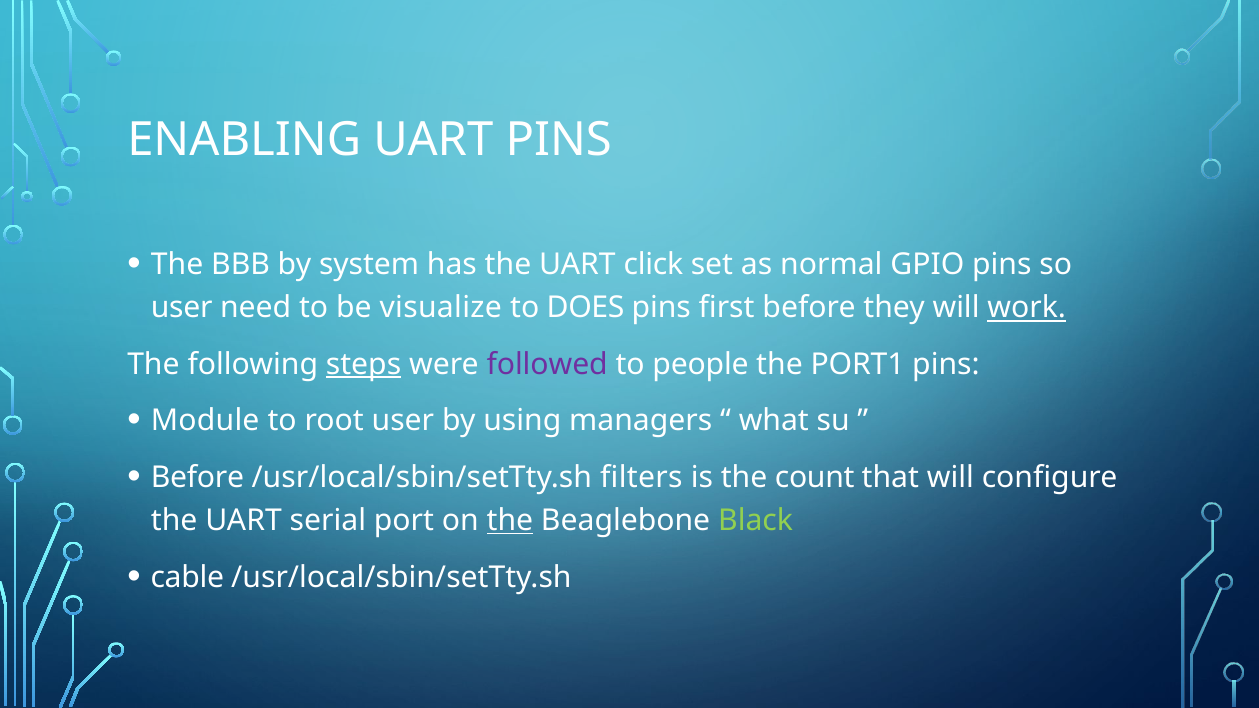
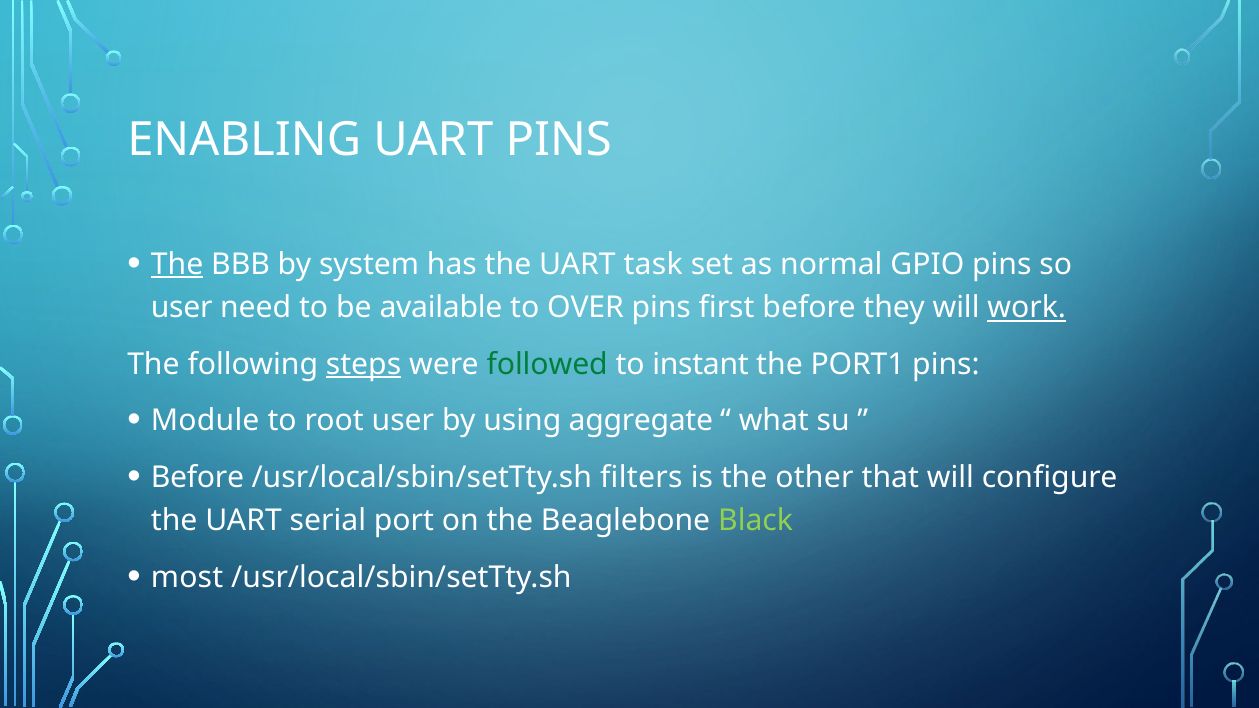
The underline: none -> present (177, 264)
click: click -> task (653, 264)
visualize: visualize -> available (441, 308)
DOES: DOES -> OVER (585, 308)
followed colour: purple -> green (547, 364)
people: people -> instant (701, 364)
managers: managers -> aggregate (641, 421)
count: count -> other (814, 477)
the underline: present -> none (510, 521)
cable: cable -> most (187, 577)
